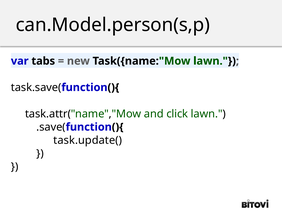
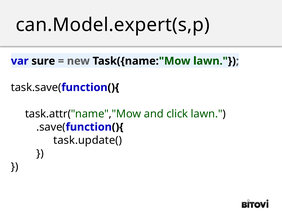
can.Model.person(s,p: can.Model.person(s,p -> can.Model.expert(s,p (113, 25)
tabs: tabs -> sure (43, 61)
